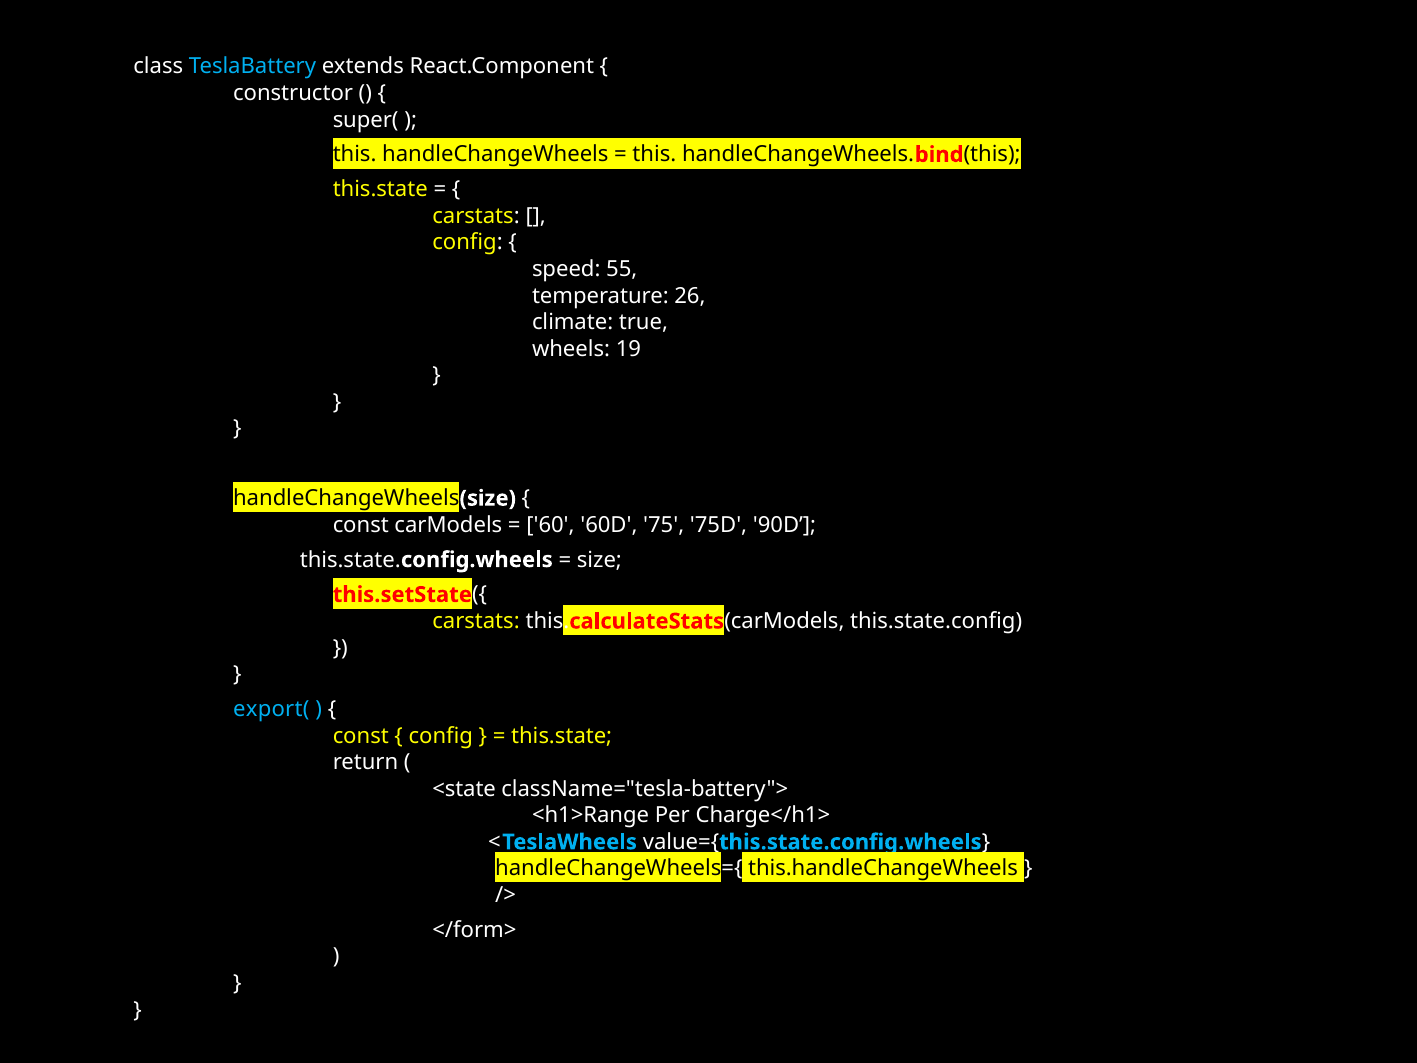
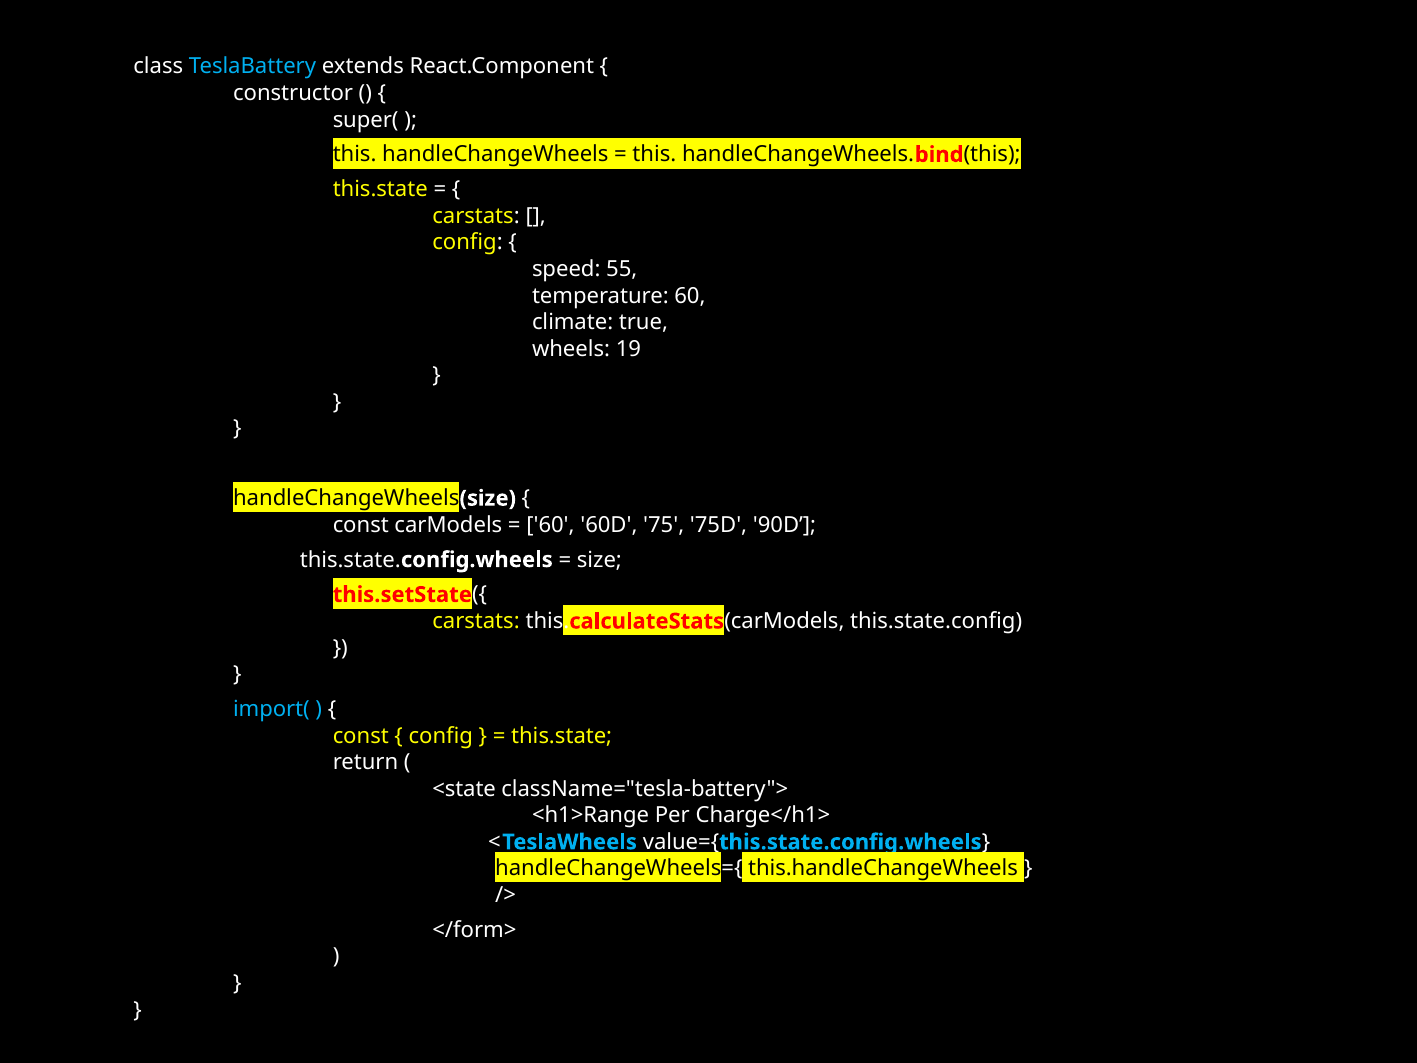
temperature 26: 26 -> 60 (690, 296)
export(: export( -> import( (271, 709)
